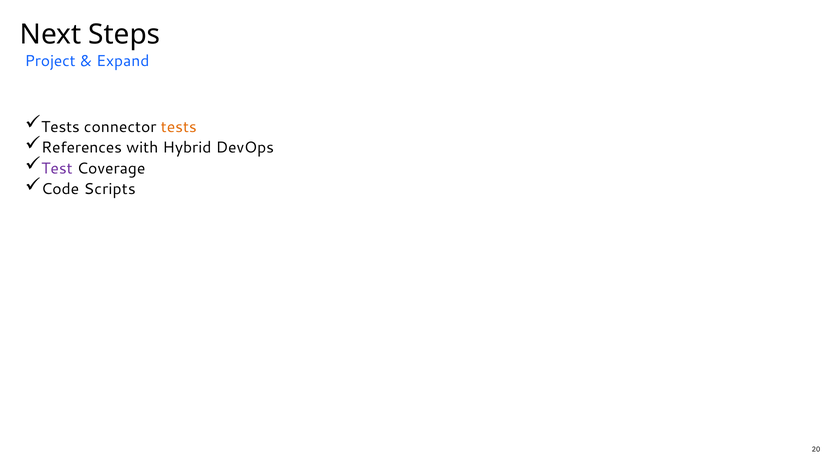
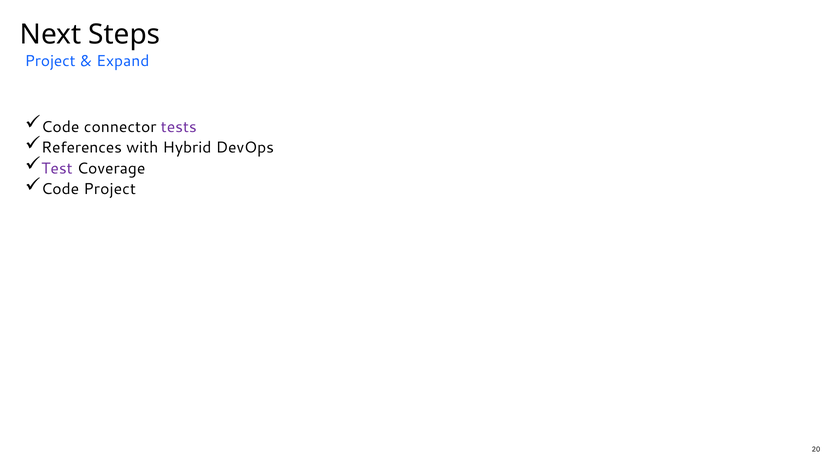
Tests: Tests -> Code (60, 127)
tests colour: orange -> purple (179, 127)
Code Scripts: Scripts -> Project (110, 189)
